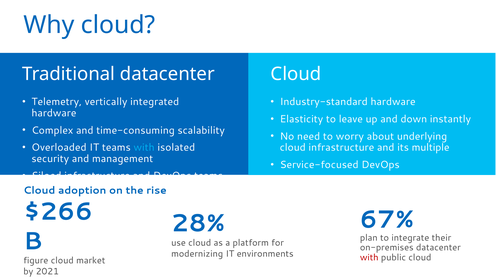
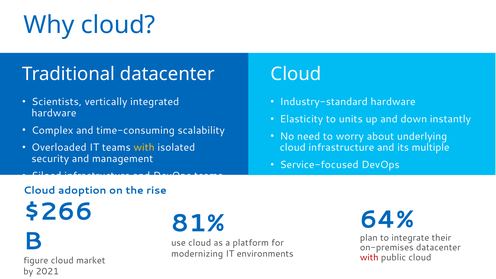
Telemetry: Telemetry -> Scientists (57, 102)
leave: leave -> units (351, 119)
with colour: light blue -> yellow (144, 147)
67%: 67% -> 64% (387, 220)
28%: 28% -> 81% (198, 223)
